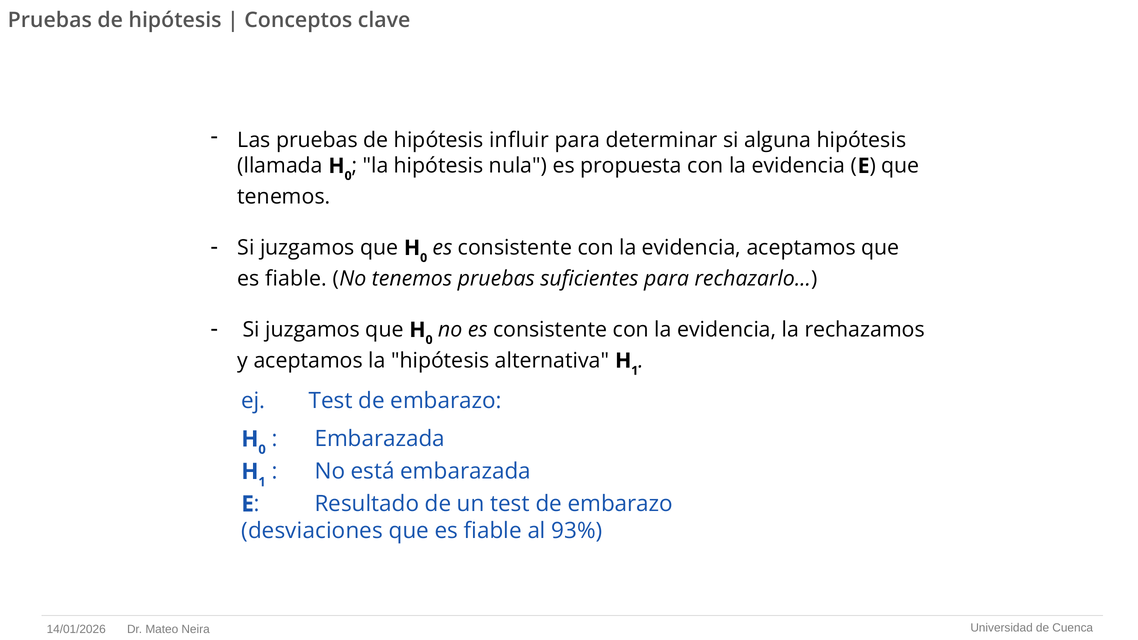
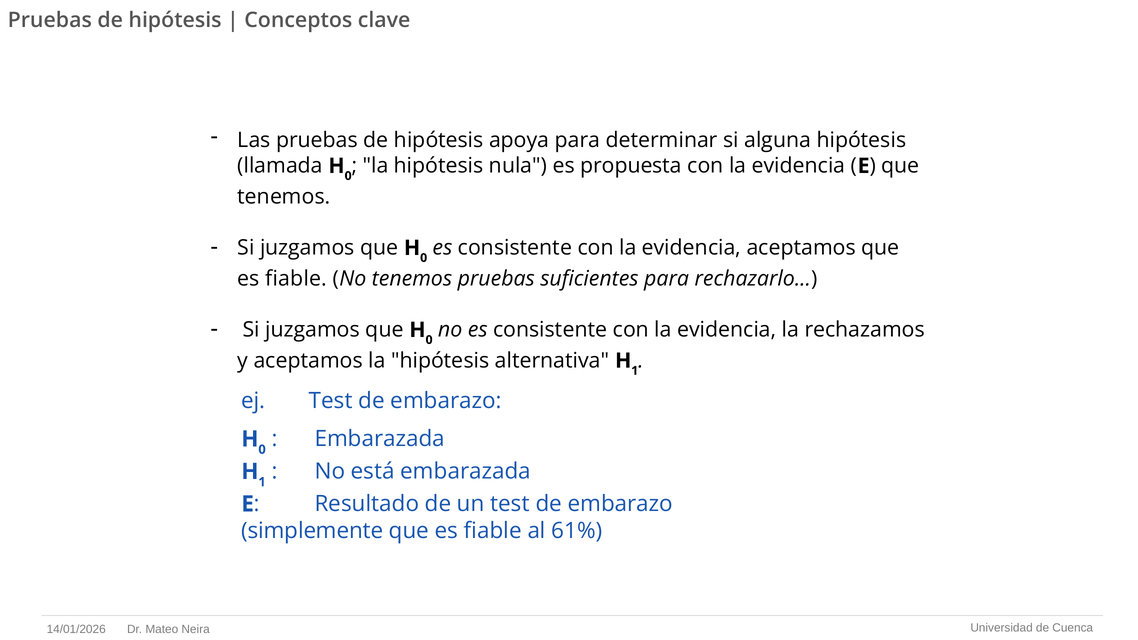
influir: influir -> apoya (519, 140)
desviaciones: desviaciones -> simplemente (312, 531)
93%: 93% -> 61% (577, 531)
